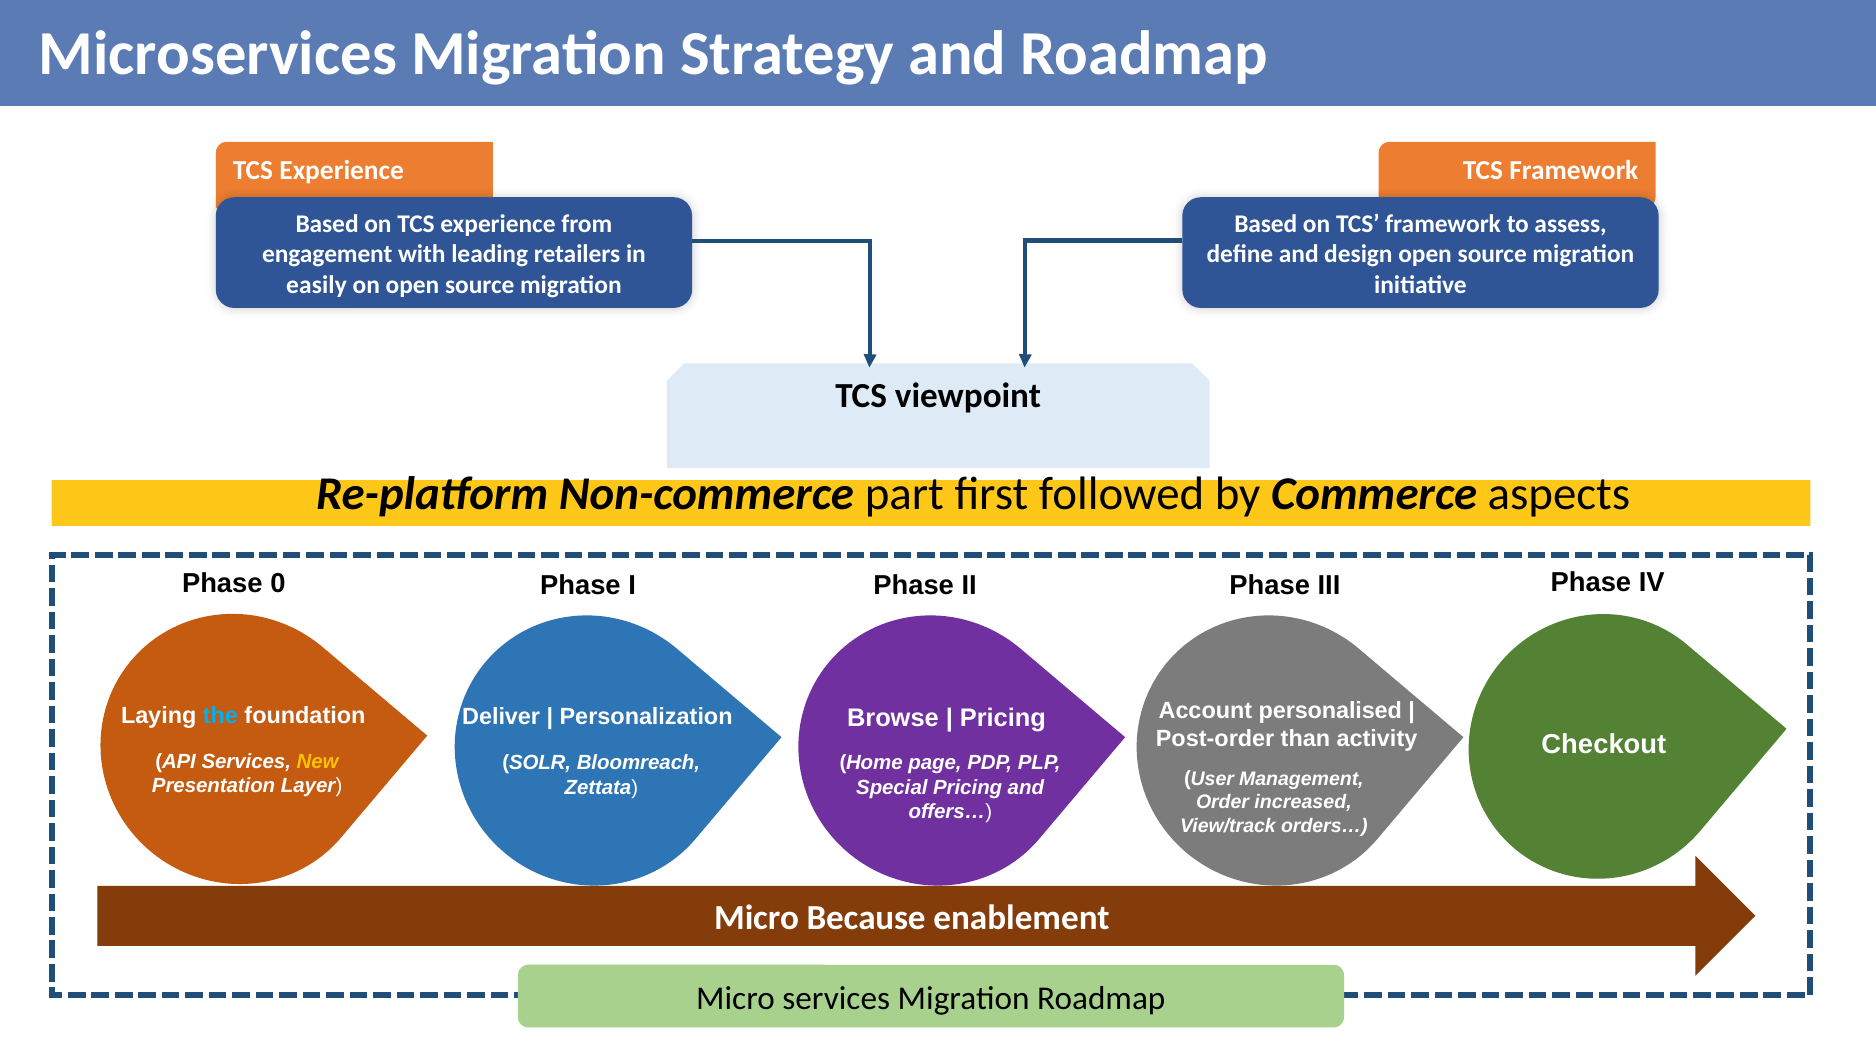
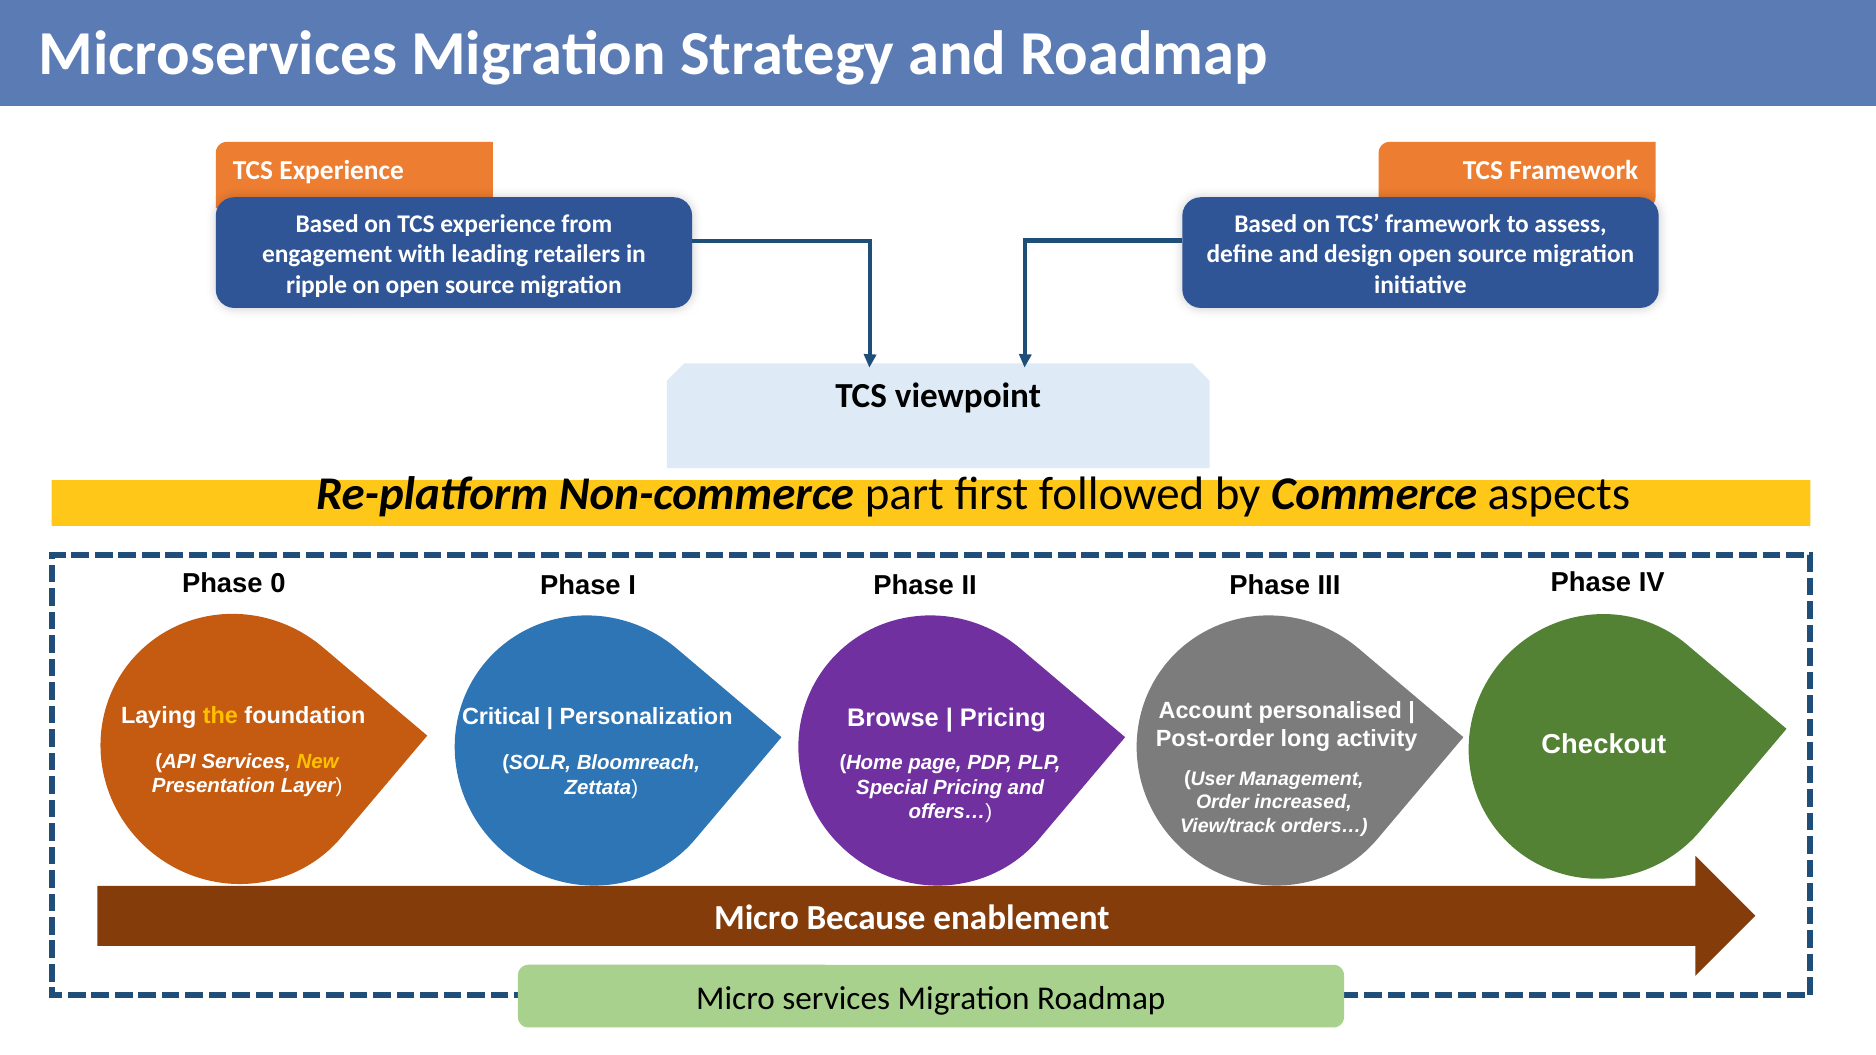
easily: easily -> ripple (317, 285)
the colour: light blue -> yellow (220, 716)
Deliver: Deliver -> Critical (501, 717)
than: than -> long (1305, 739)
